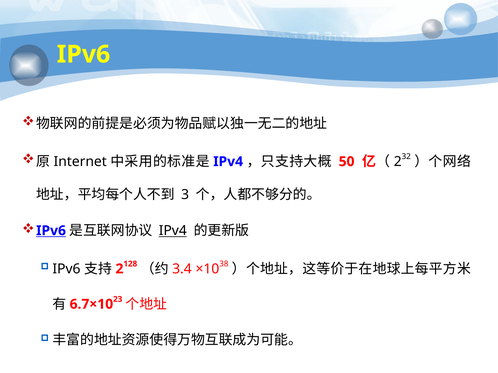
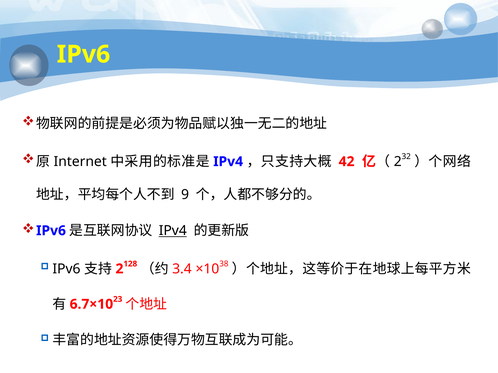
50: 50 -> 42 (347, 162)
3: 3 -> 9 (185, 195)
IPv6 underline: present -> none (51, 231)
